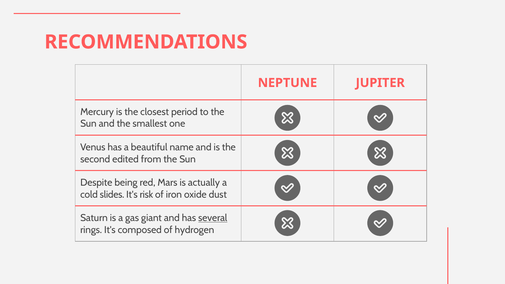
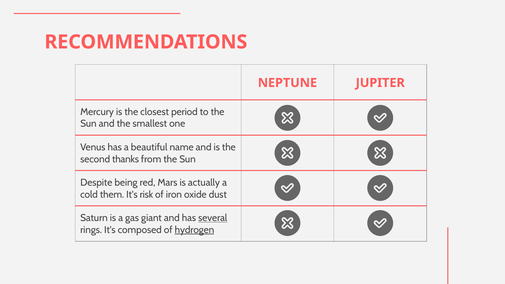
edited: edited -> thanks (126, 159)
slides: slides -> them (112, 195)
hydrogen underline: none -> present (194, 230)
